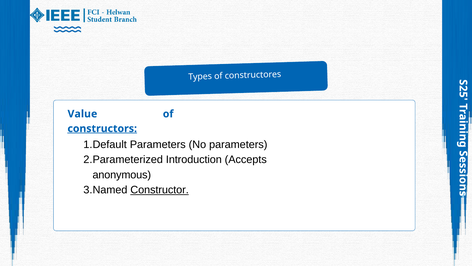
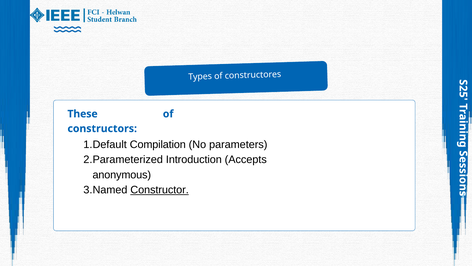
Value: Value -> These (83, 114)
constructors underline: present -> none (102, 128)
Parameters: Parameters -> Compilation (158, 144)
